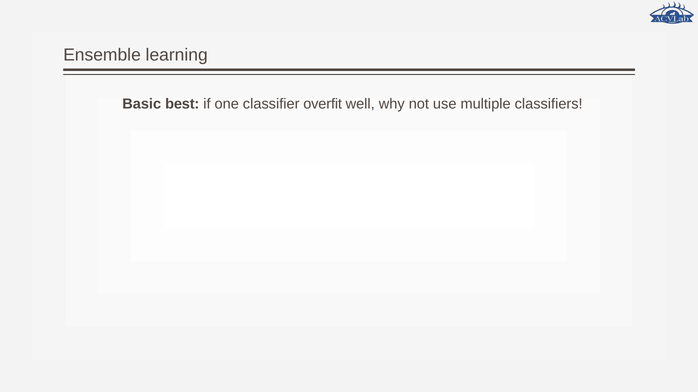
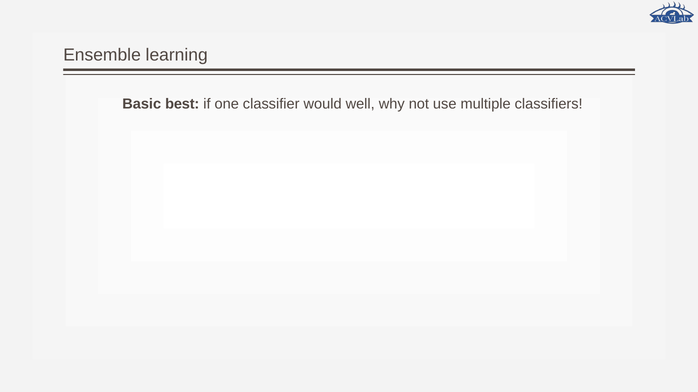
overfit: overfit -> would (323, 104)
